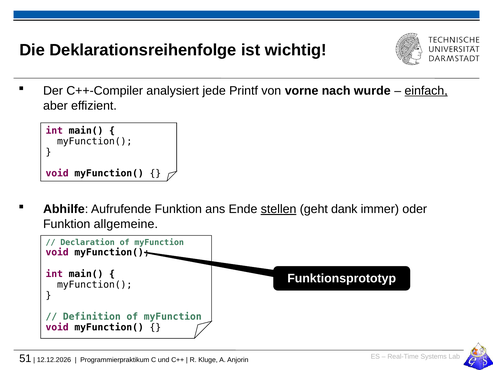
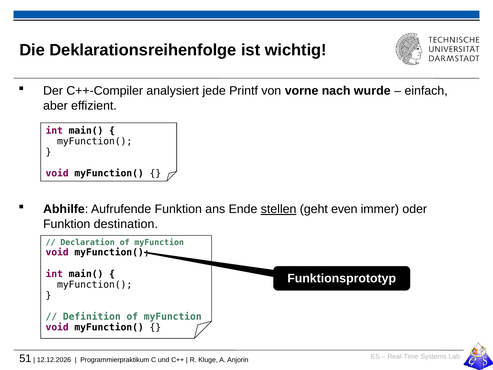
einfach underline: present -> none (426, 91)
dank: dank -> even (344, 209)
allgemeine: allgemeine -> destination (126, 224)
